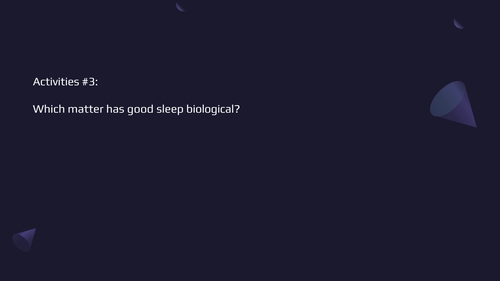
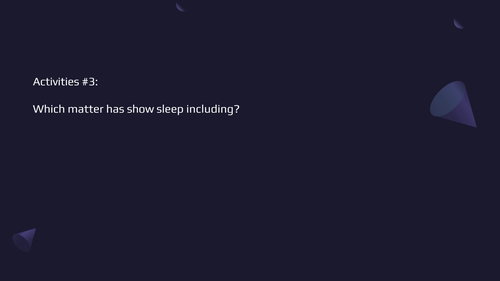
good: good -> show (141, 109)
biological: biological -> including (213, 109)
